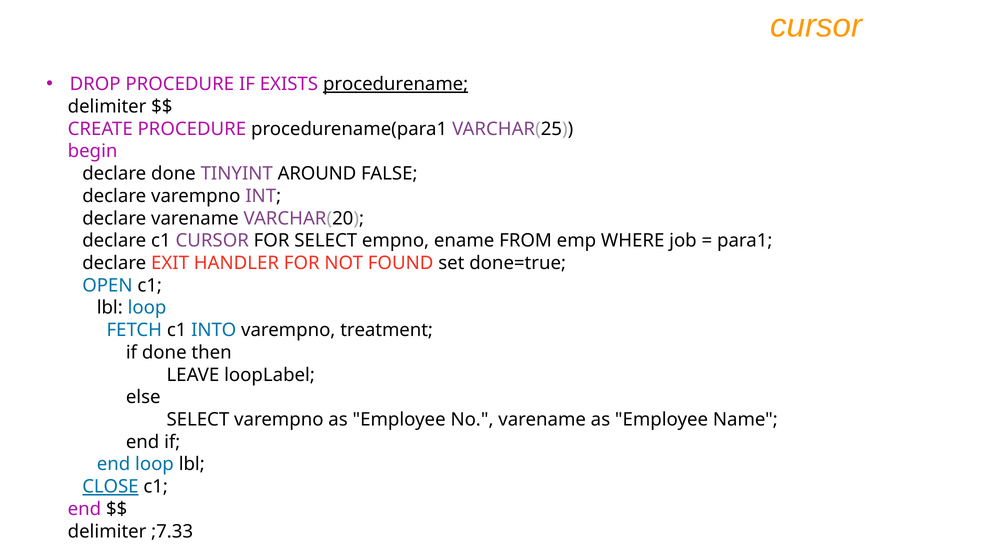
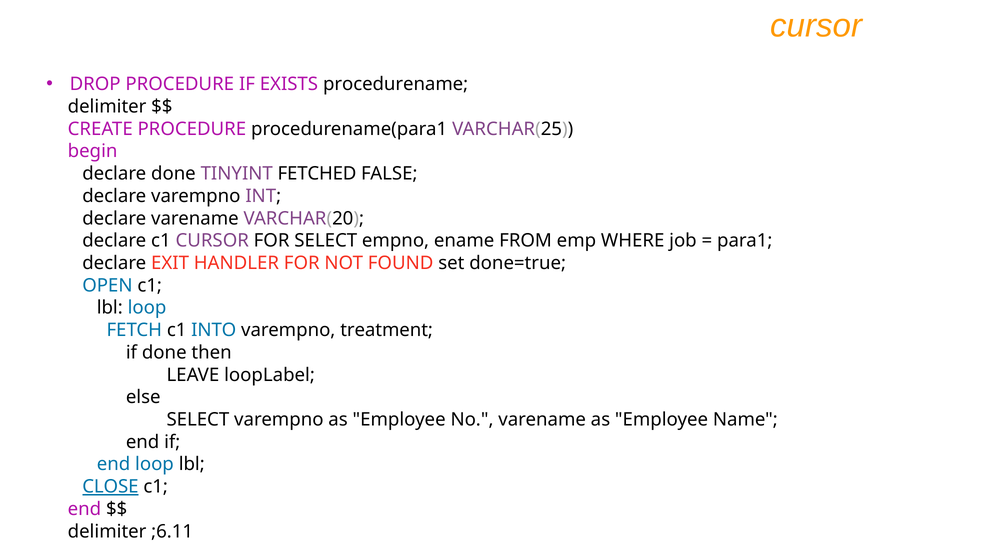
procedurename underline: present -> none (396, 84)
AROUND: AROUND -> FETCHED (317, 174)
;7.33: ;7.33 -> ;6.11 (172, 532)
